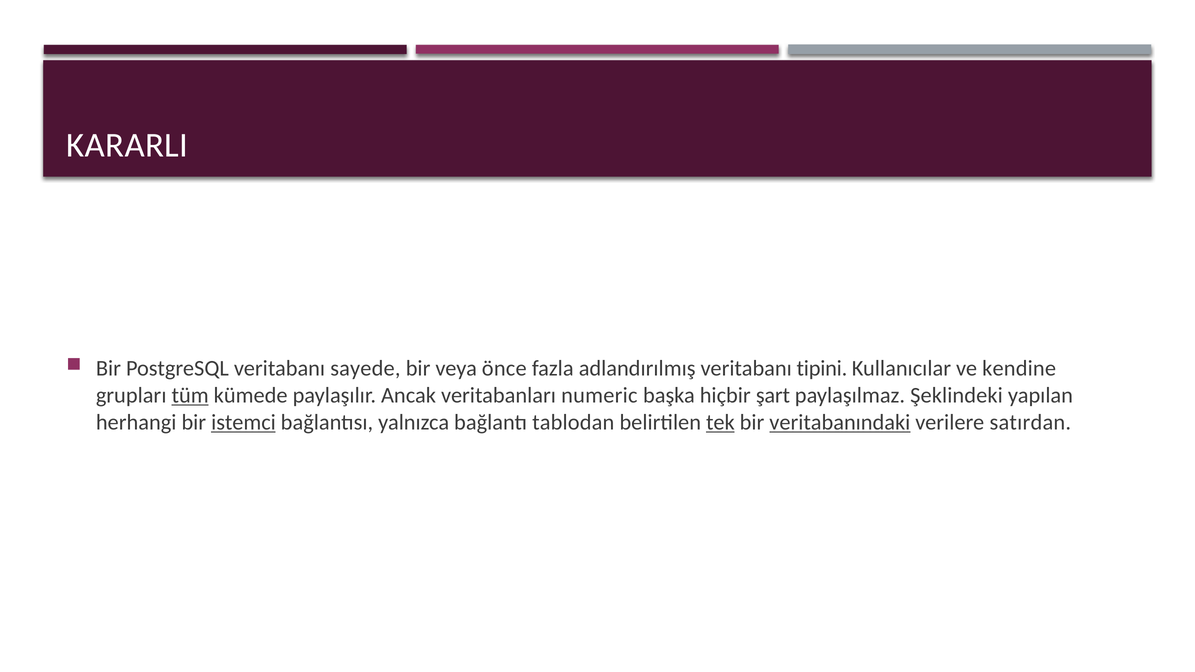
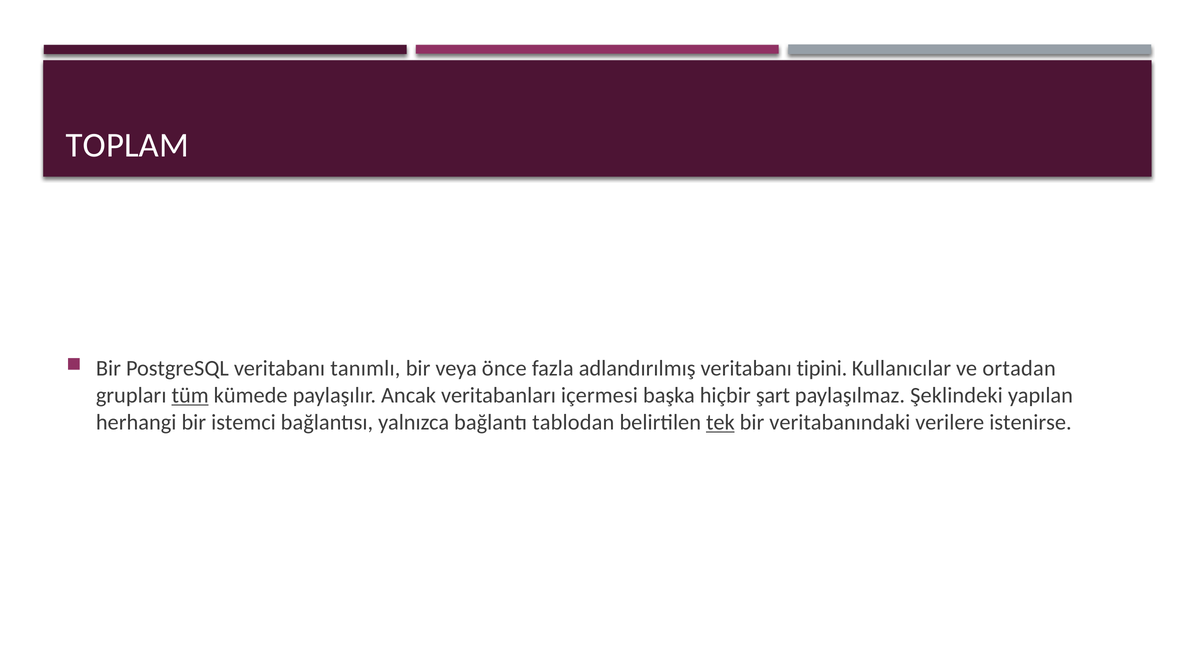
KARARLI: KARARLI -> TOPLAM (127, 145)
sayede: sayede -> tanımlı (365, 369)
kendine: kendine -> ortadan (1019, 369)
numeric: numeric -> içermesi (599, 396)
istemci underline: present -> none (243, 422)
veritabanındaki underline: present -> none (840, 422)
satırdan: satırdan -> istenirse (1030, 422)
